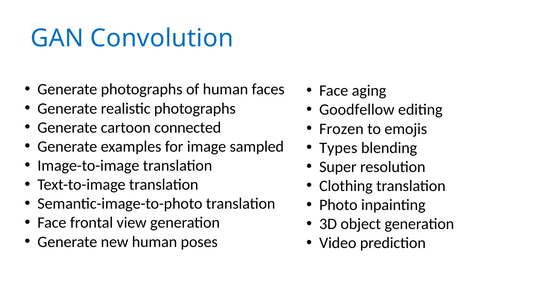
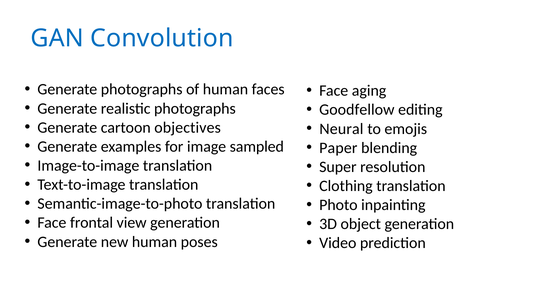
connected: connected -> objectives (188, 128)
Frozen: Frozen -> Neural (341, 129)
Types: Types -> Paper (338, 148)
